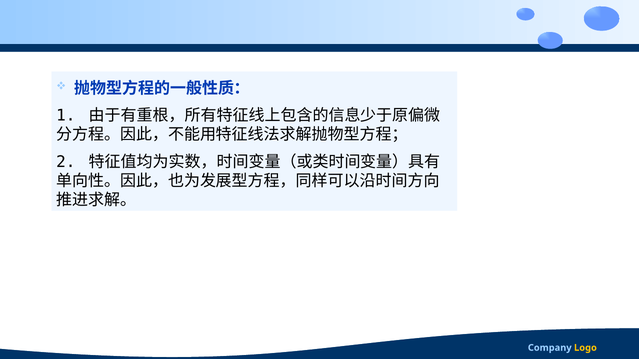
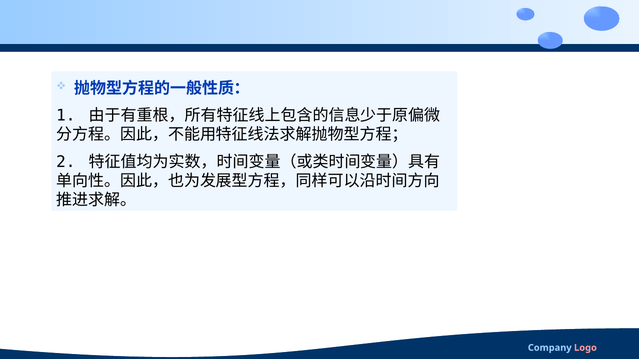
Logo colour: yellow -> pink (585, 348)
